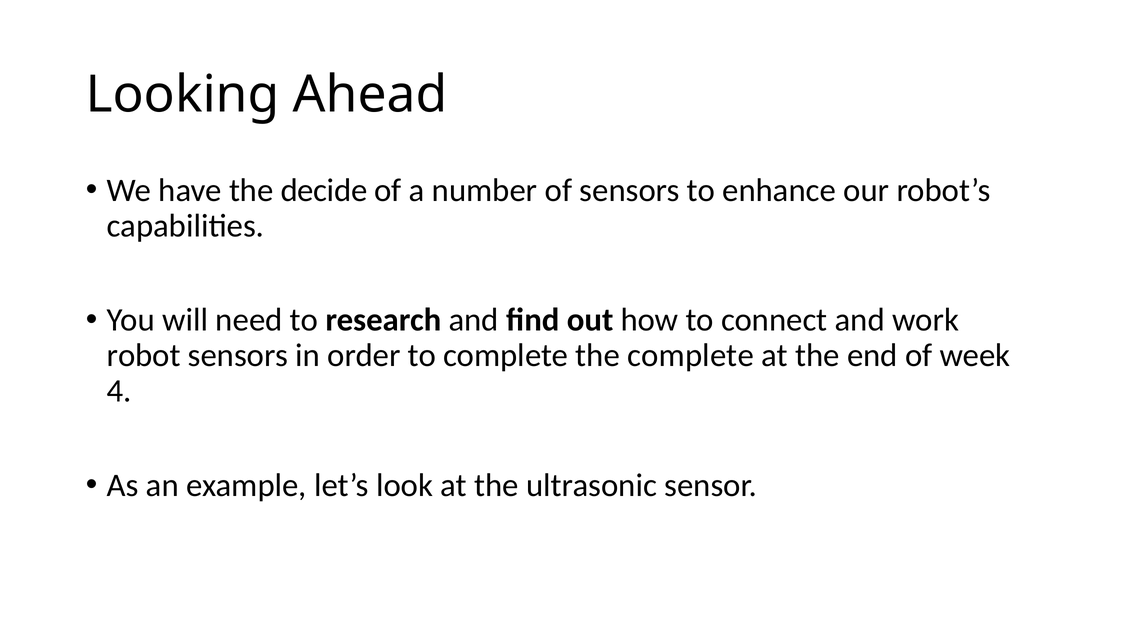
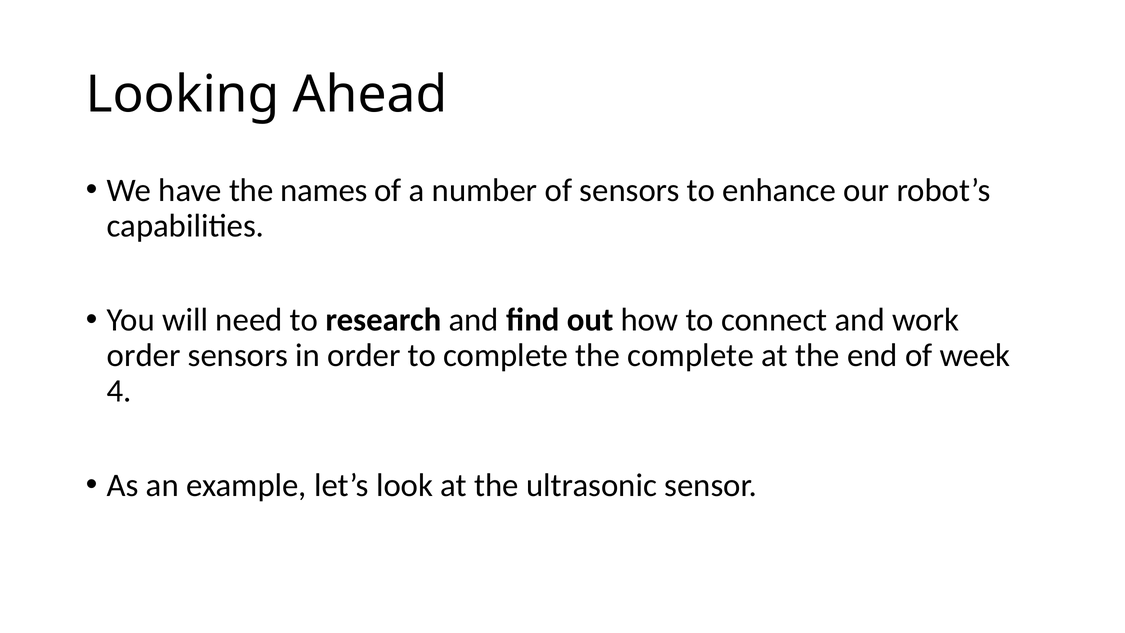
decide: decide -> names (324, 190)
robot: robot -> order (144, 355)
